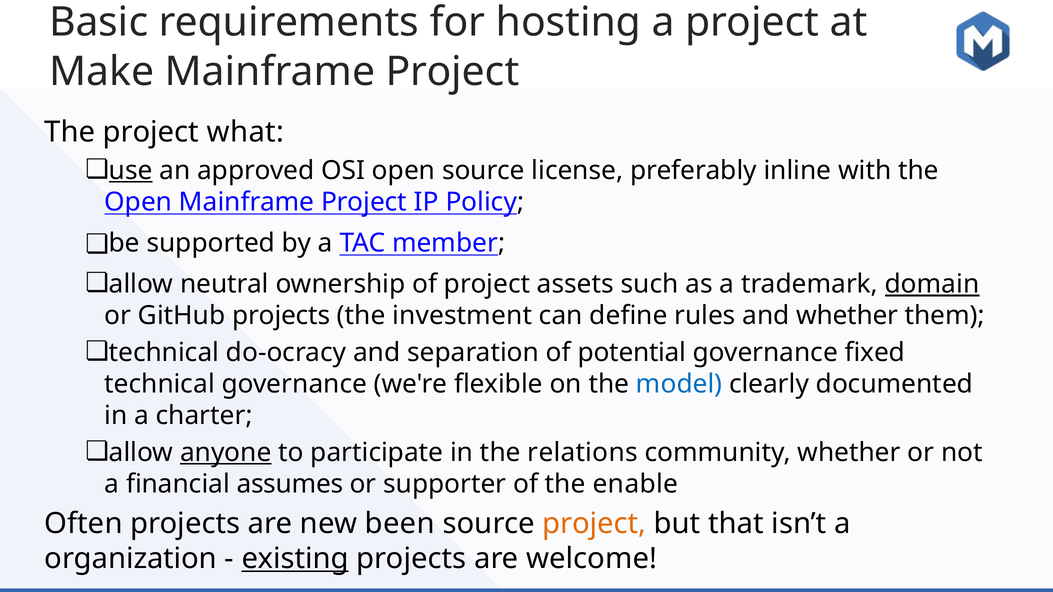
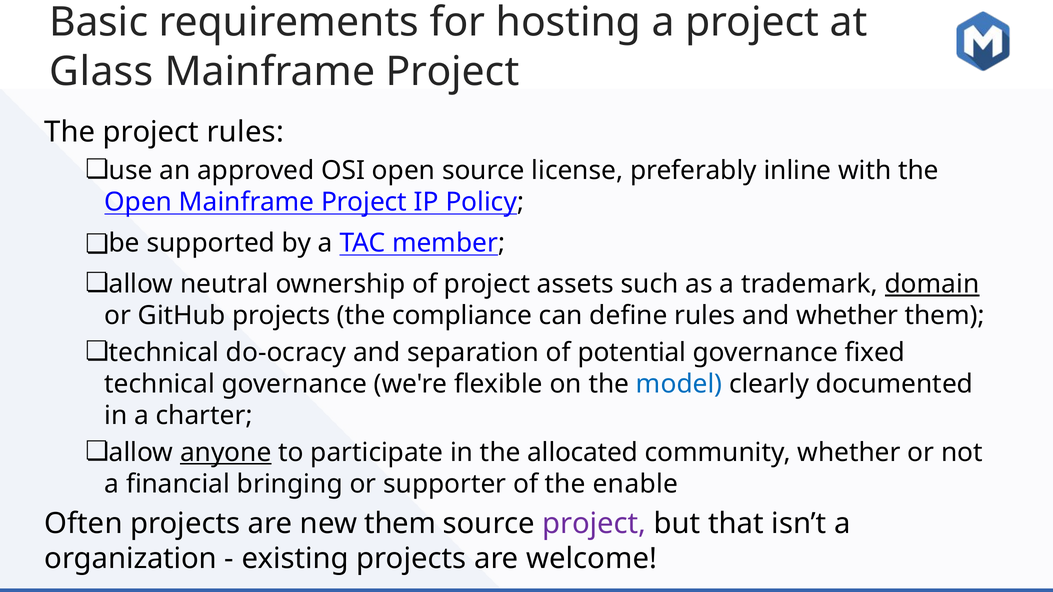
Make: Make -> Glass (101, 72)
project what: what -> rules (245, 132)
use underline: present -> none (131, 171)
investment: investment -> compliance (462, 316)
relations: relations -> allocated (583, 453)
assumes: assumes -> bringing (290, 484)
new been: been -> them (400, 524)
project colour: orange -> purple (594, 524)
existing underline: present -> none (295, 559)
